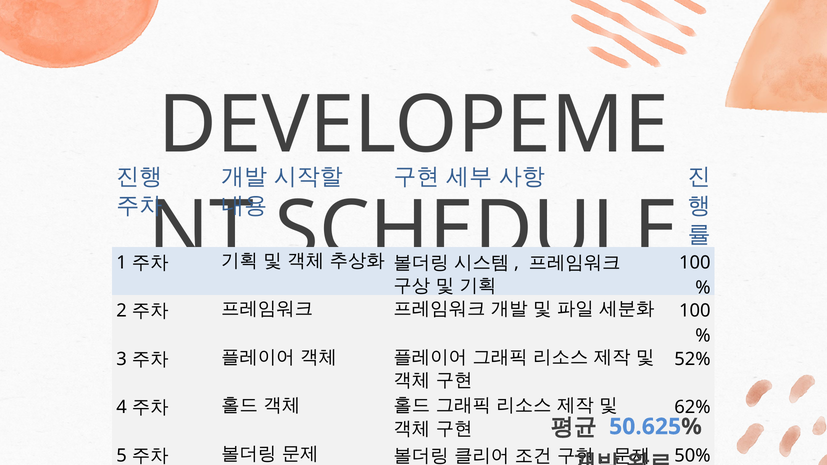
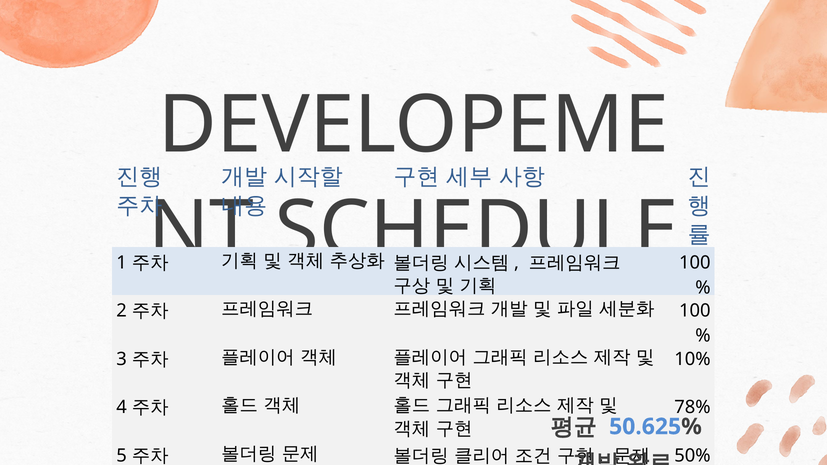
52%: 52% -> 10% (692, 359)
62%: 62% -> 78% (692, 408)
